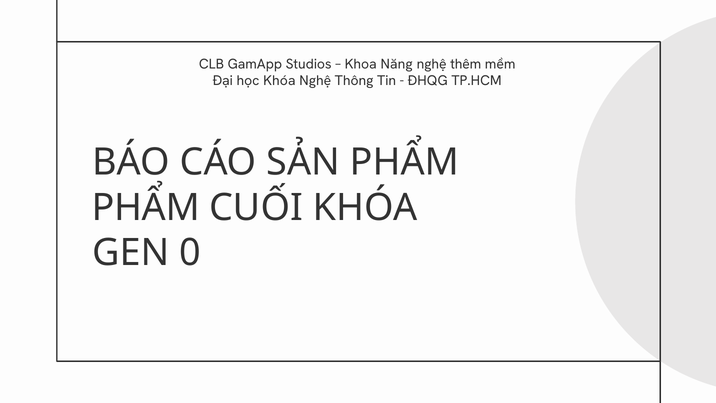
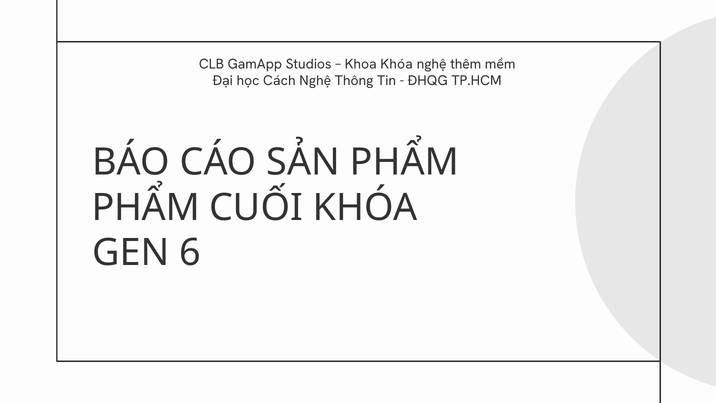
Khoa Năng: Năng -> Khóa (397, 64)
học Khóa: Khóa -> Cách (279, 81)
0: 0 -> 6 (190, 253)
